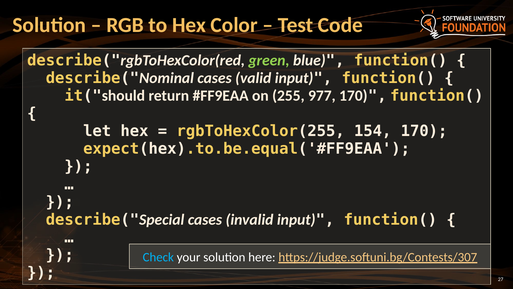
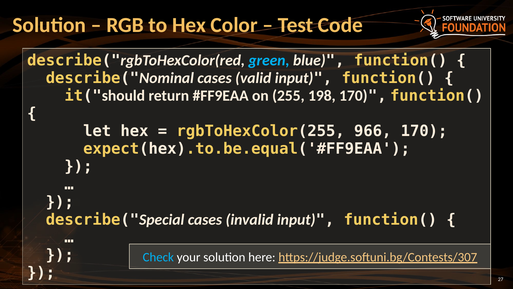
green colour: light green -> light blue (269, 60)
977: 977 -> 198 (322, 96)
154: 154 -> 966 (373, 131)
